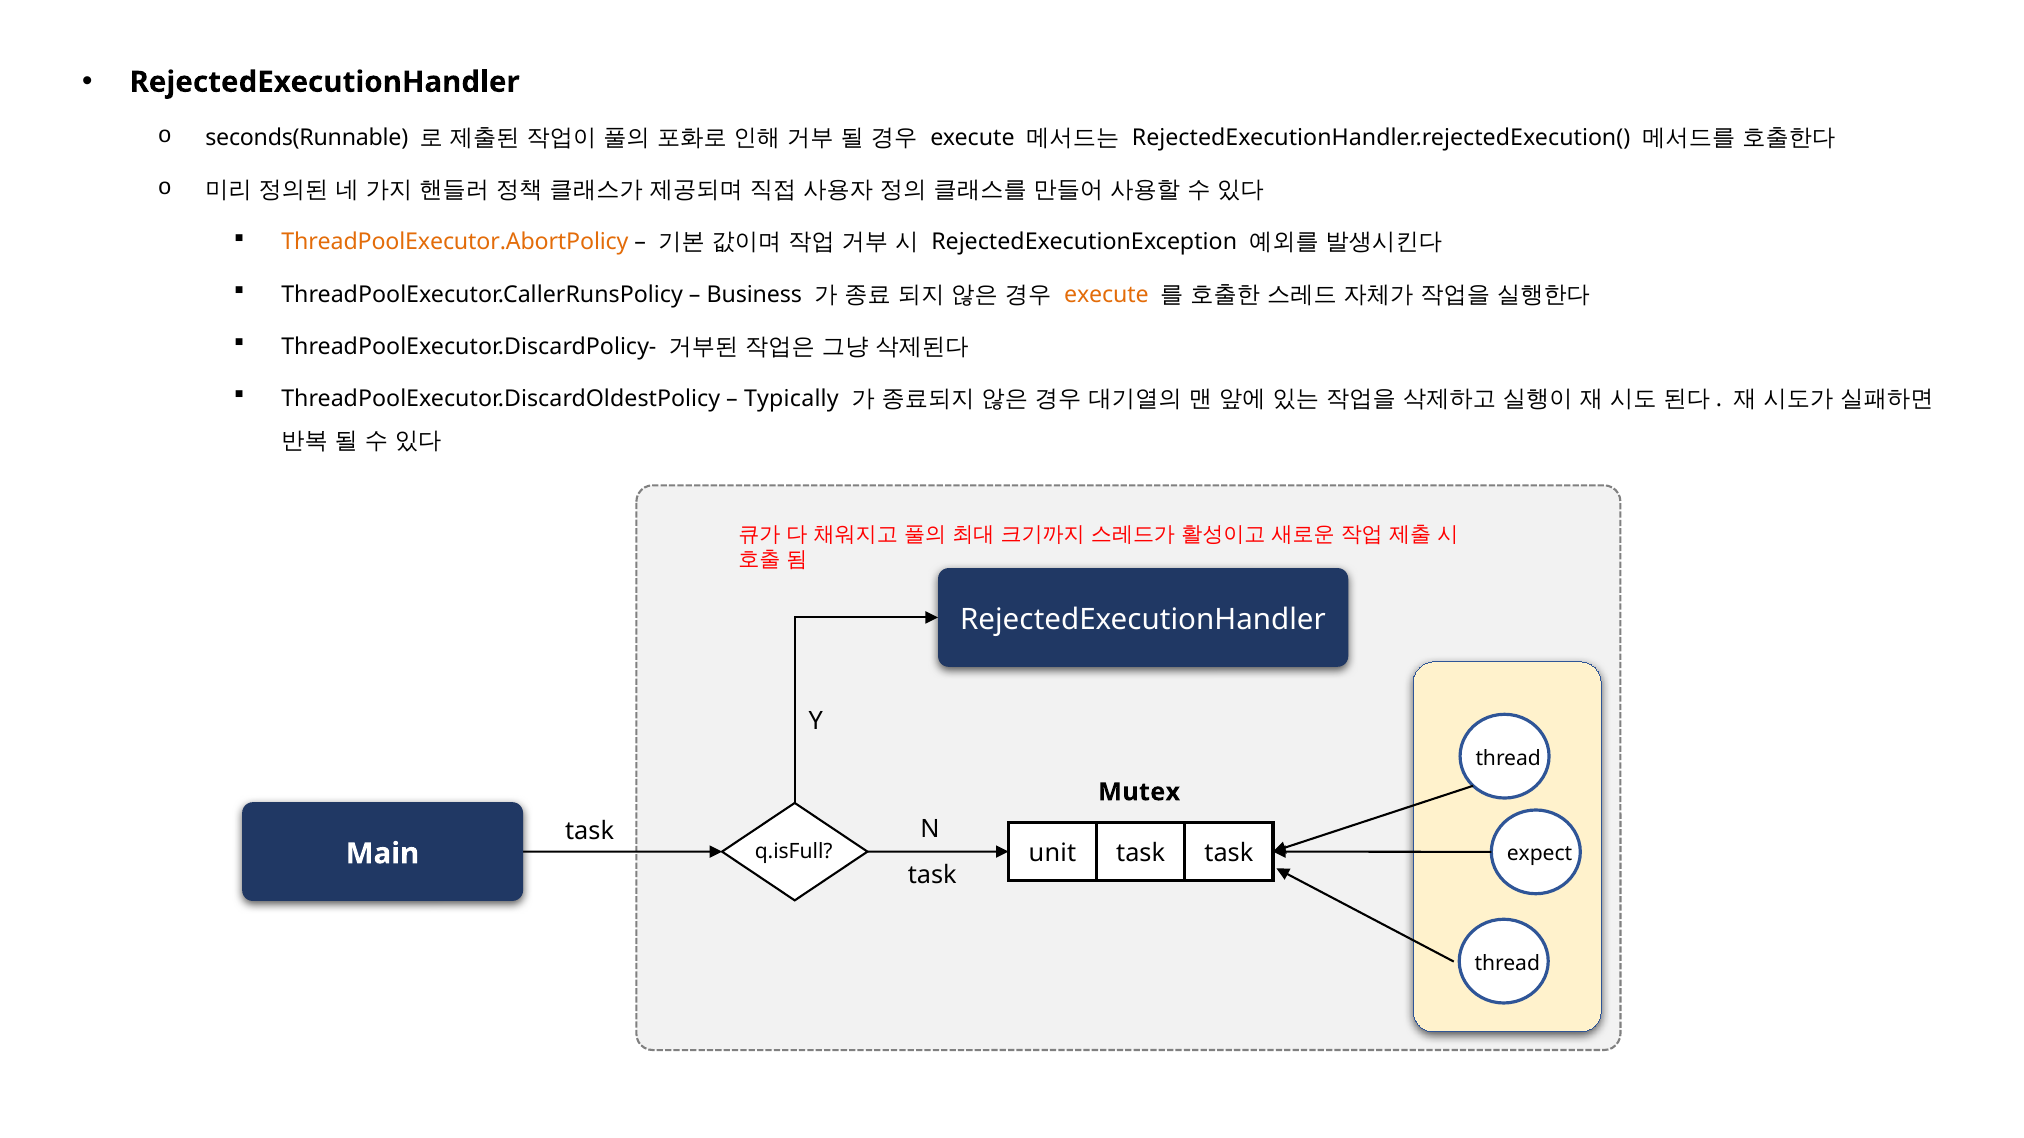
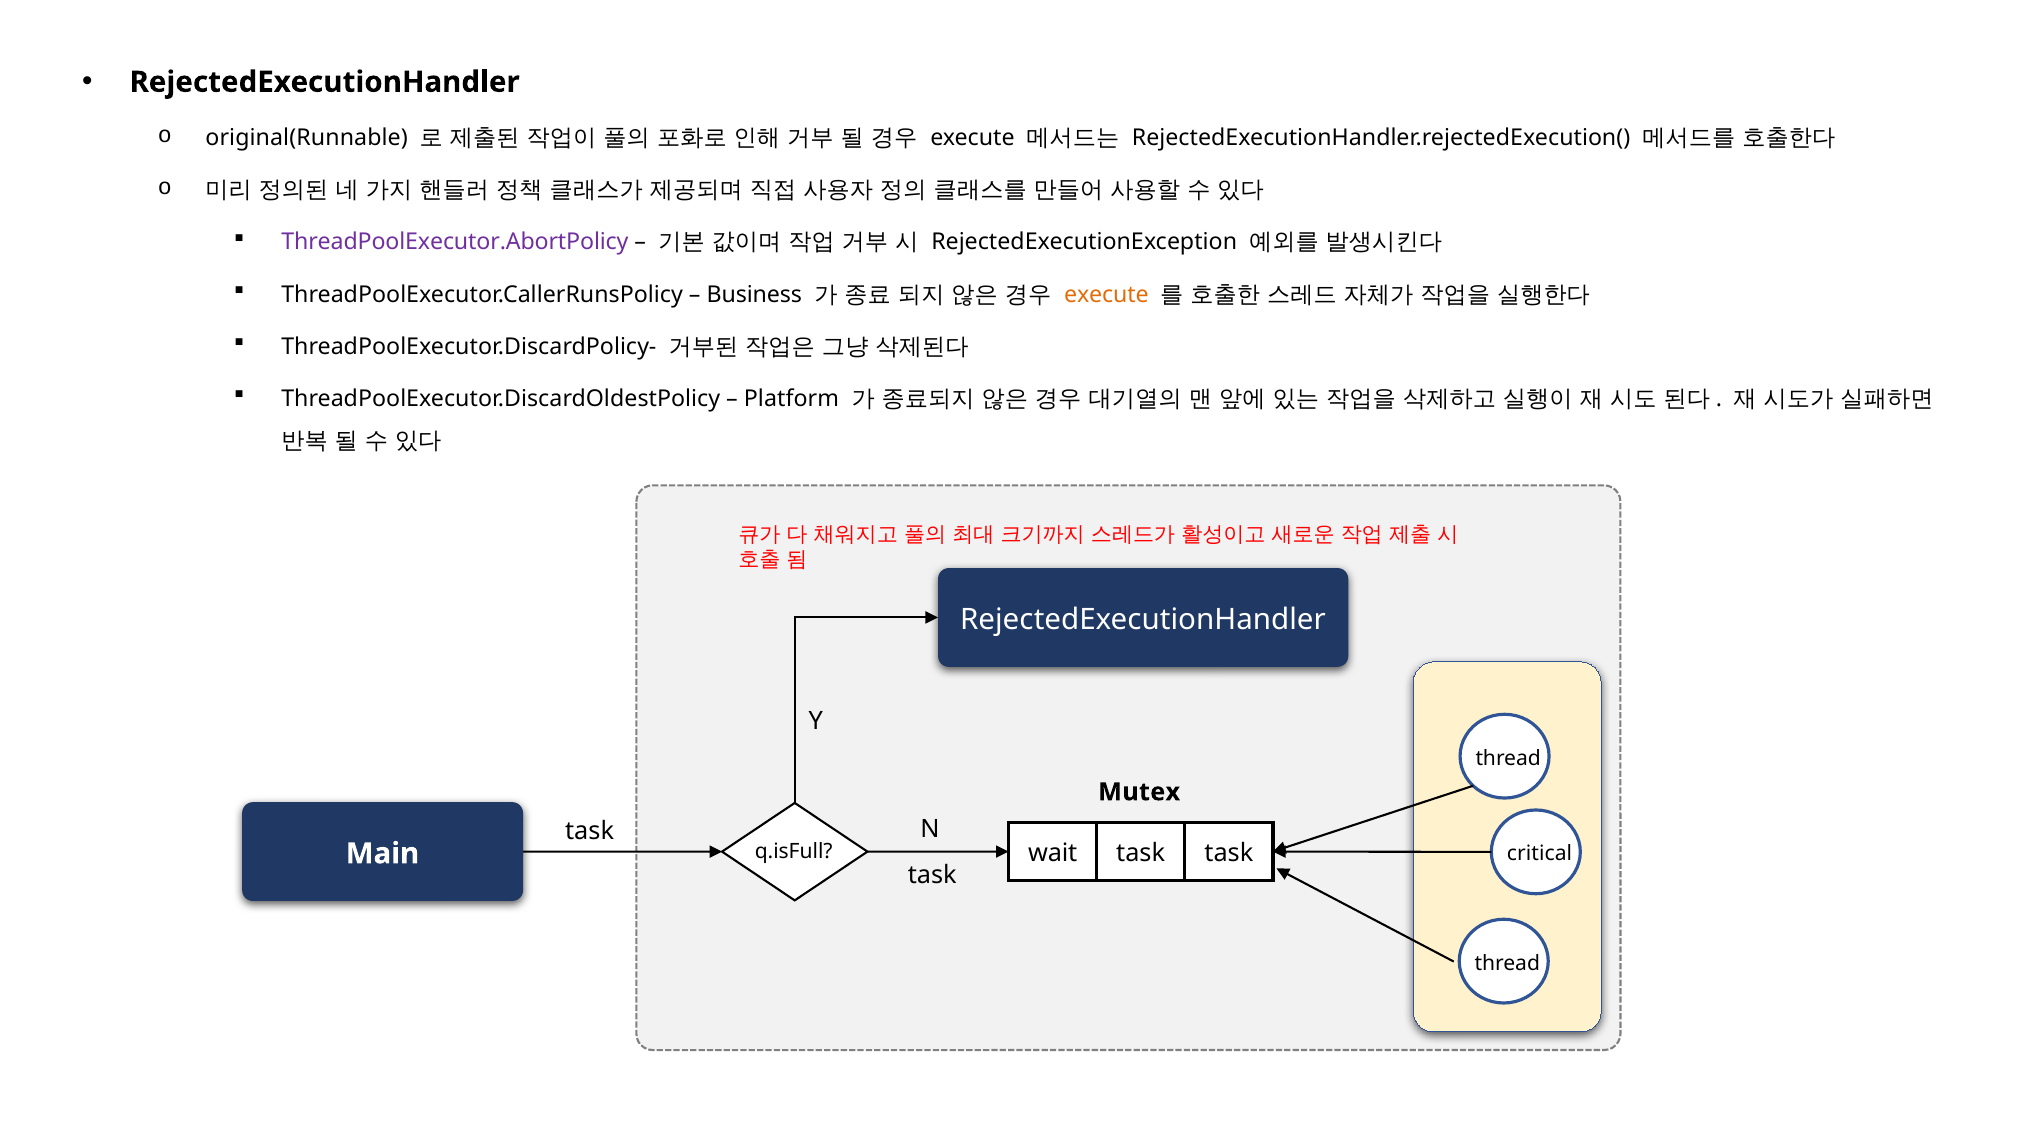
seconds(Runnable: seconds(Runnable -> original(Runnable (307, 138)
ThreadPoolExecutor.AbortPolicy colour: orange -> purple (455, 242)
Typically: Typically -> Platform (791, 399)
expect: expect -> critical (1539, 854)
unit: unit -> wait (1053, 854)
